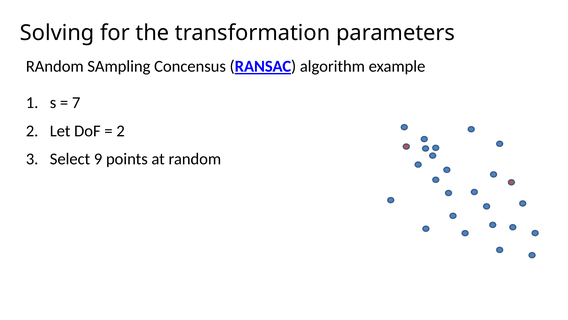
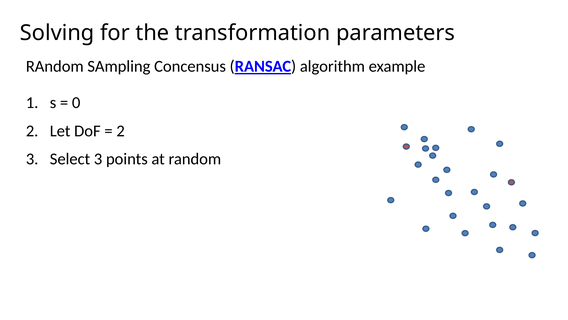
7: 7 -> 0 (76, 103)
Select 9: 9 -> 3 (98, 159)
